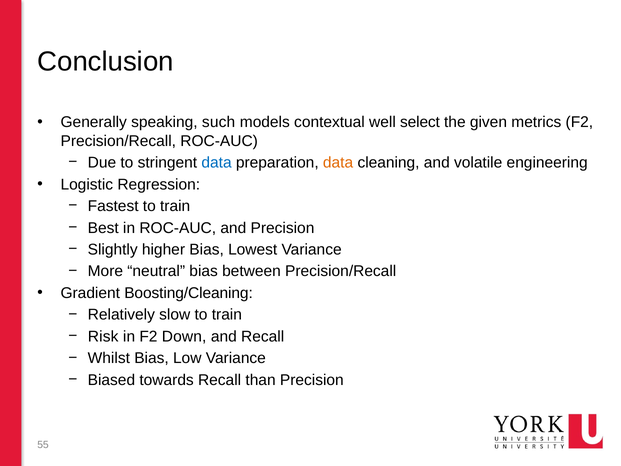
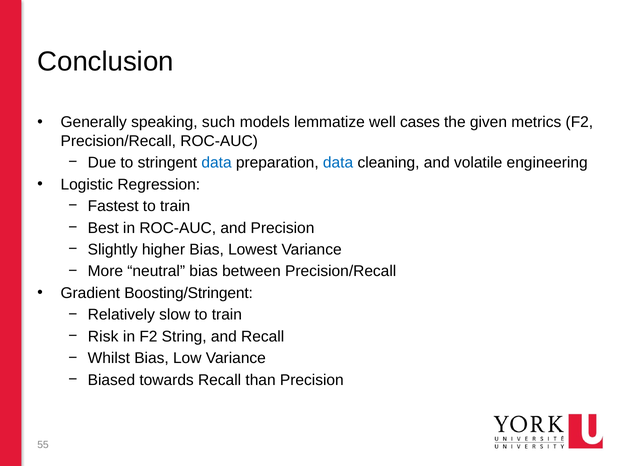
contextual: contextual -> lemmatize (329, 122)
select: select -> cases (420, 122)
data colour: orange -> blue (338, 163)
Boosting/Cleaning: Boosting/Cleaning -> Boosting/Stringent (189, 293)
Down: Down -> String (184, 336)
